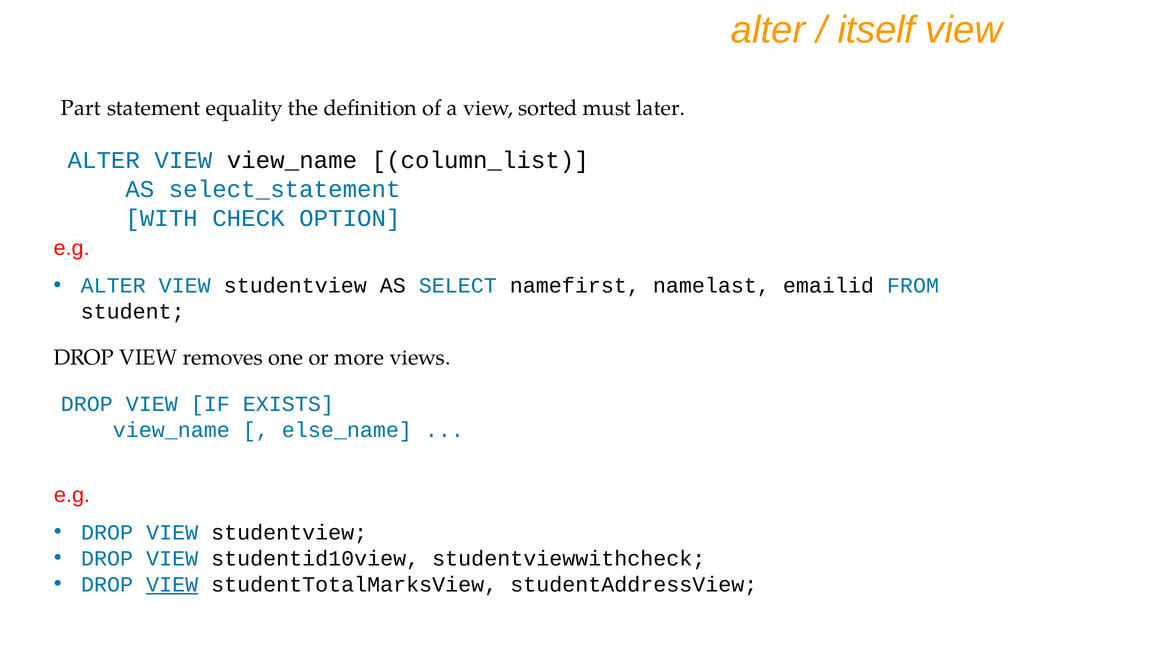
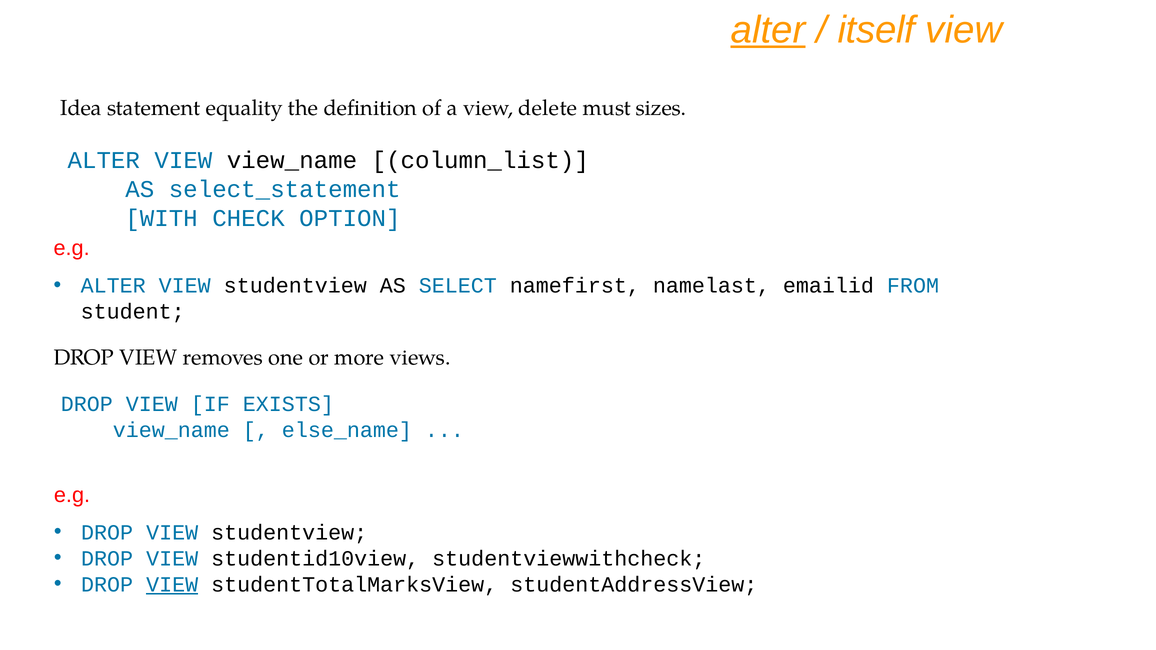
alter underline: none -> present (768, 30)
Part: Part -> Idea (81, 108)
sorted: sorted -> delete (548, 108)
later: later -> sizes (661, 108)
